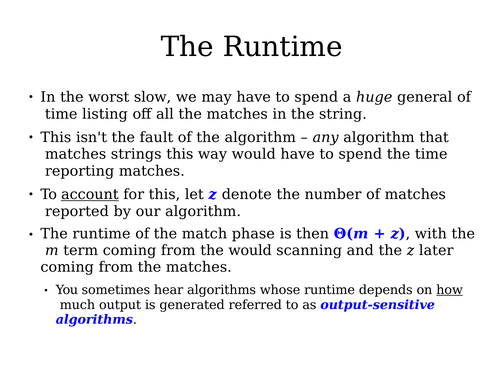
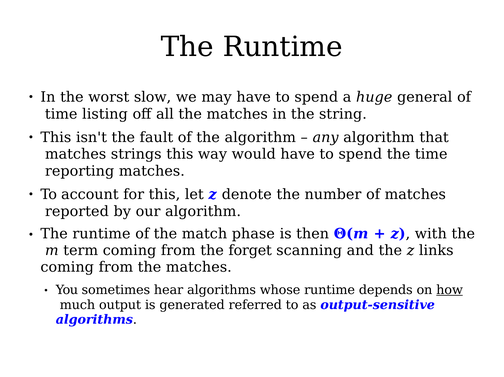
account underline: present -> none (90, 195)
the would: would -> forget (250, 251)
later: later -> links (436, 251)
